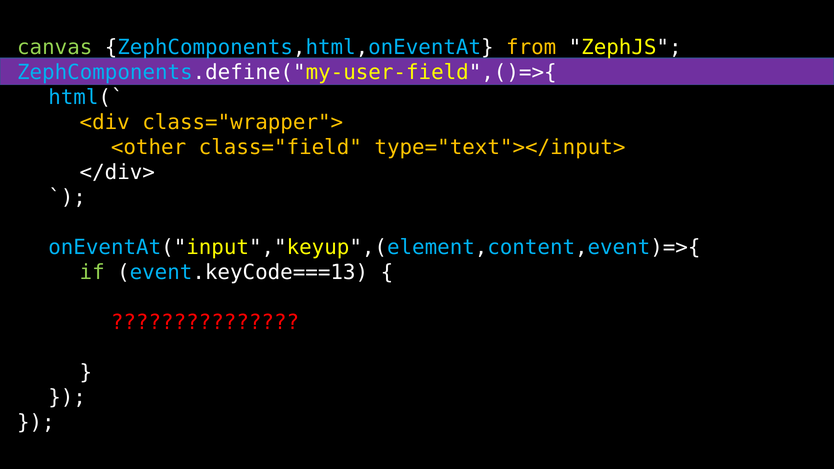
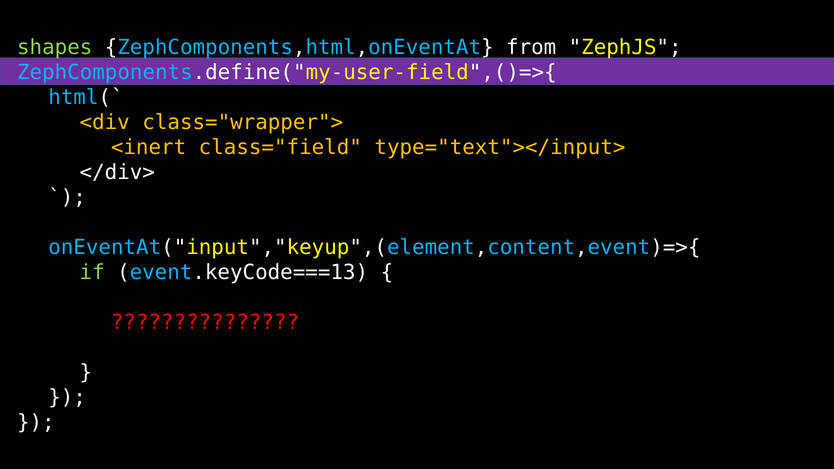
canvas: canvas -> shapes (55, 47)
from colour: yellow -> white (531, 47)
<other: <other -> <inert (149, 147)
